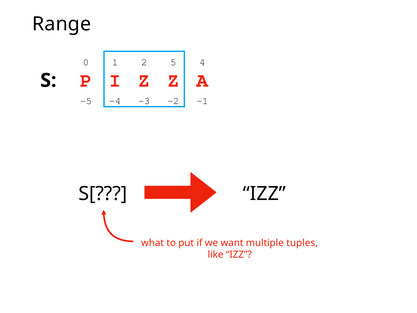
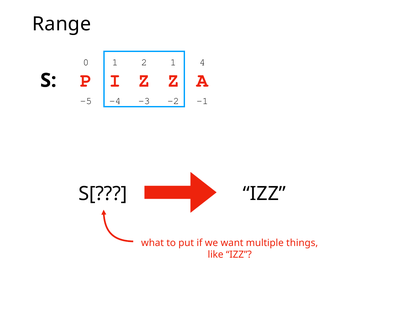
2 5: 5 -> 1 (173, 62)
tuples: tuples -> things (302, 243)
